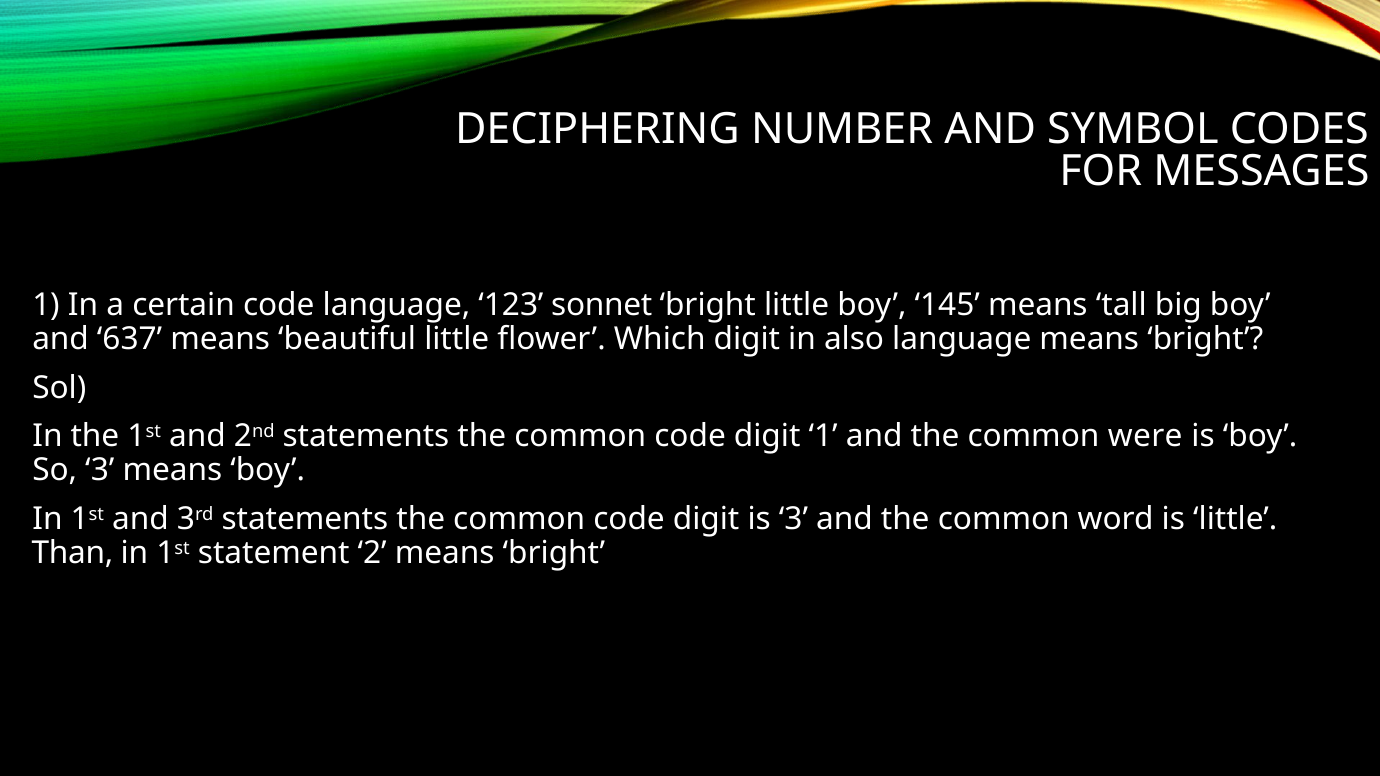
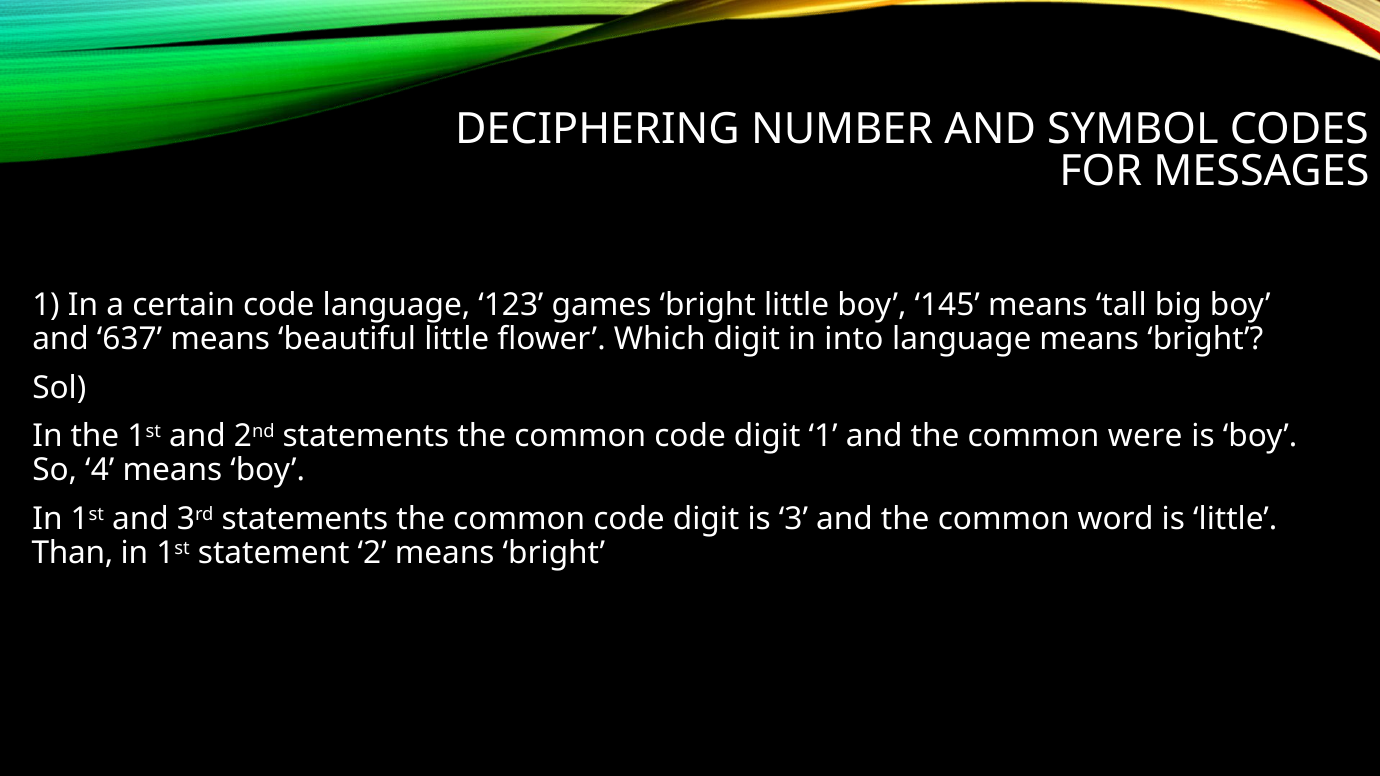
sonnet: sonnet -> games (602, 305)
also: also -> into (854, 340)
So 3: 3 -> 4 (100, 471)
